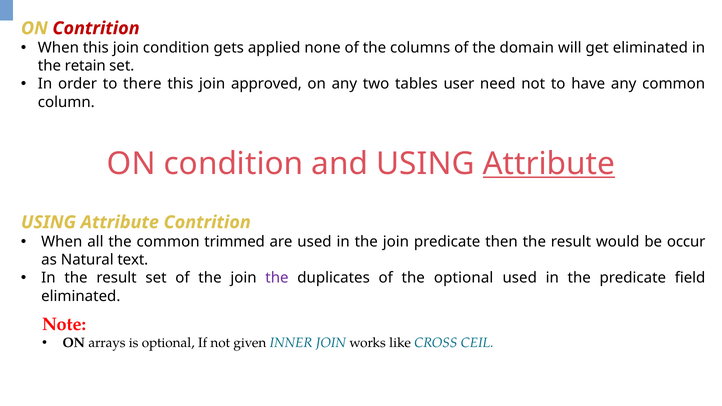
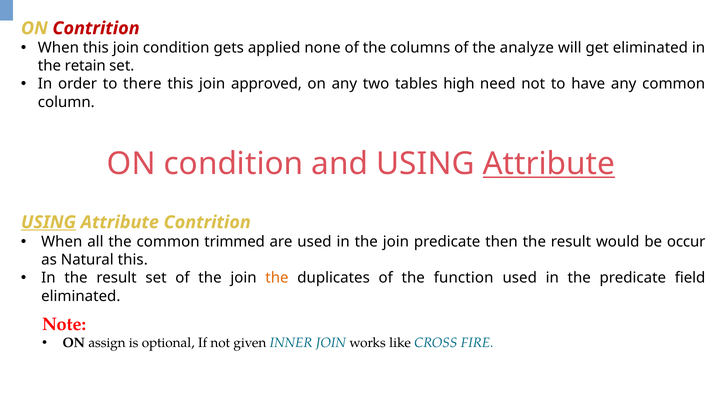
domain: domain -> analyze (527, 48)
user: user -> high (459, 84)
USING underline: none -> present (48, 222)
Natural text: text -> this (133, 260)
the colour: purple -> orange (277, 278)
the optional: optional -> function (464, 278)
arrays: arrays -> assign (107, 343)
CEIL: CEIL -> FIRE (477, 343)
